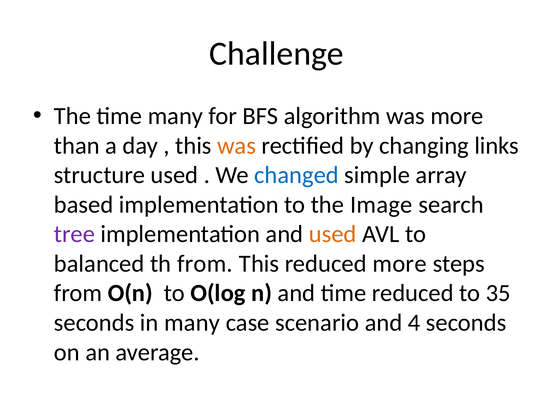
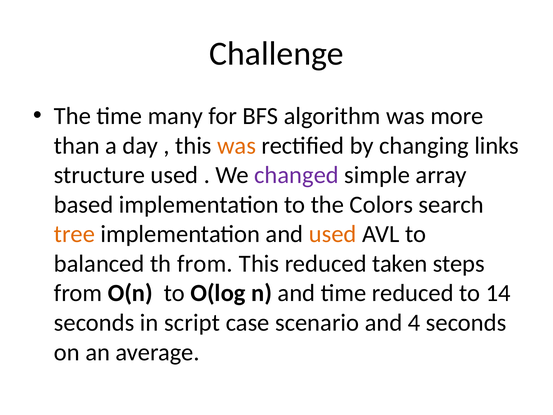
changed colour: blue -> purple (297, 175)
Image: Image -> Colors (381, 205)
tree colour: purple -> orange (74, 234)
reduced more: more -> taken (400, 264)
35: 35 -> 14 (498, 293)
in many: many -> script (192, 323)
